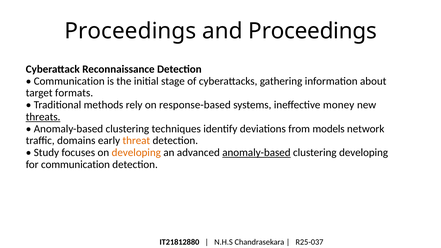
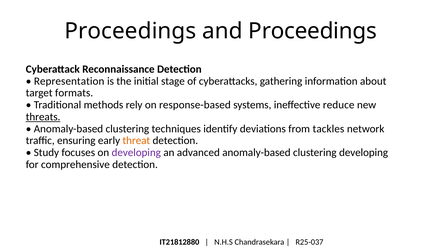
Communication: Communication -> Representation (69, 81)
money: money -> reduce (339, 105)
models: models -> tackles (328, 129)
domains: domains -> ensuring (76, 141)
developing colour: orange -> purple (136, 153)
anomaly-based underline: present -> none (256, 153)
for communication: communication -> comprehensive (75, 164)
